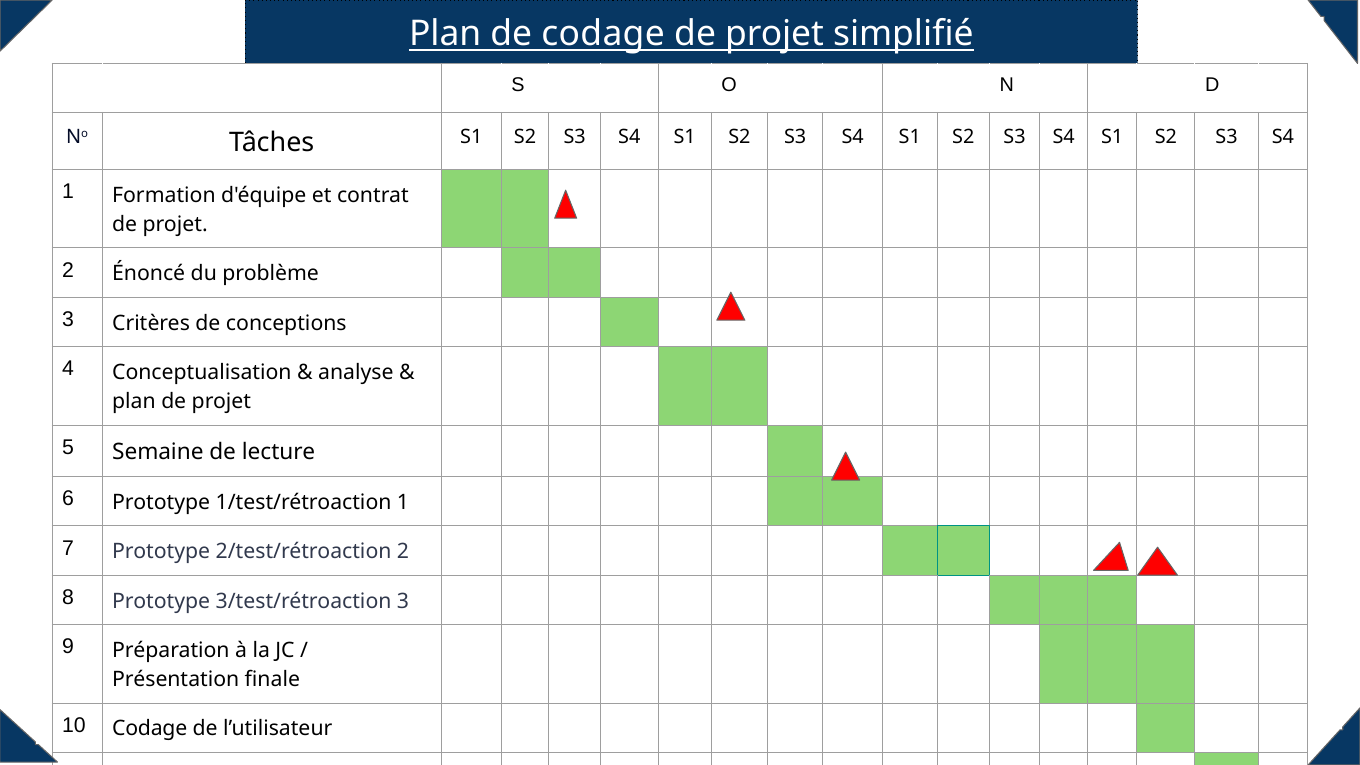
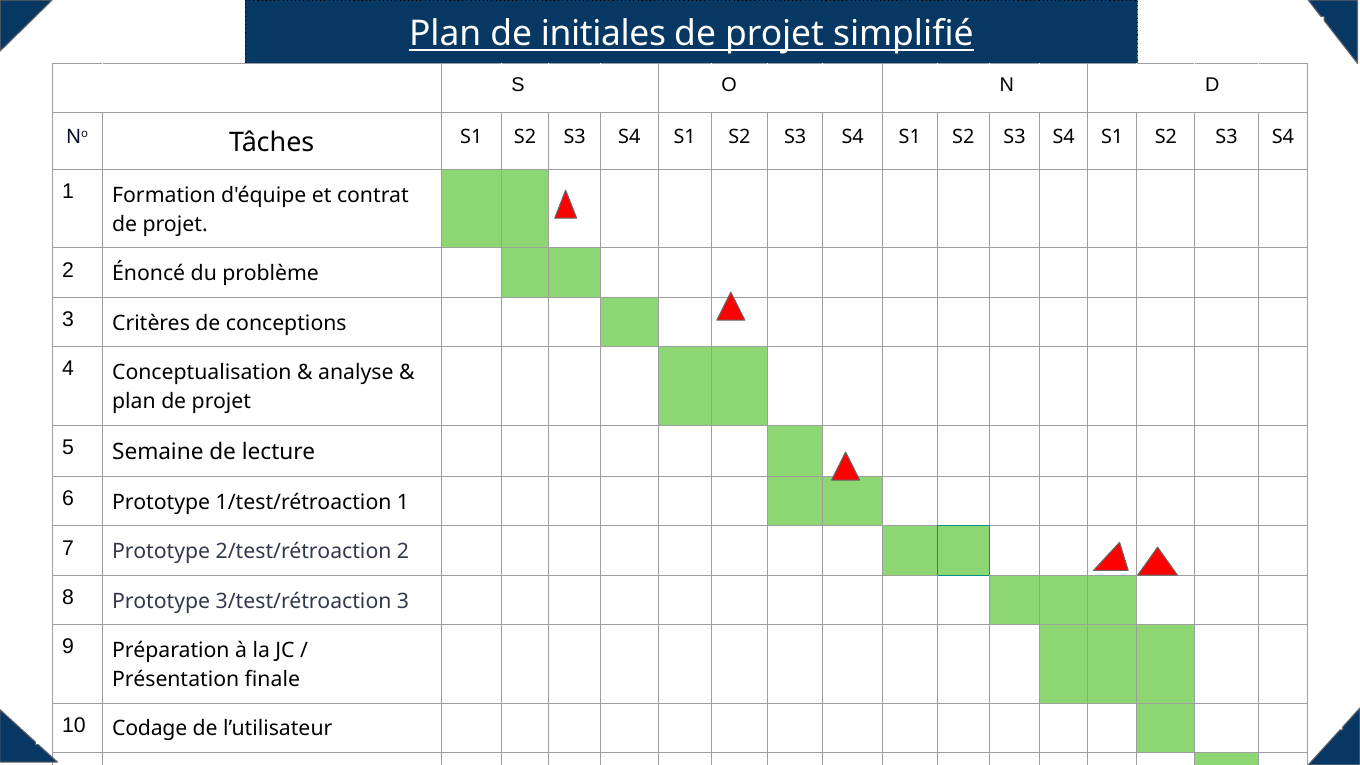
de codage: codage -> initiales (603, 34)
